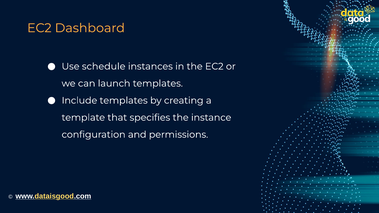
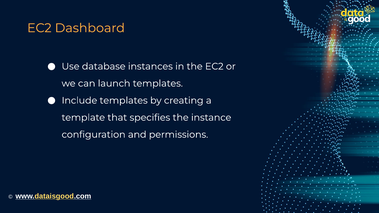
schedule: schedule -> database (104, 66)
